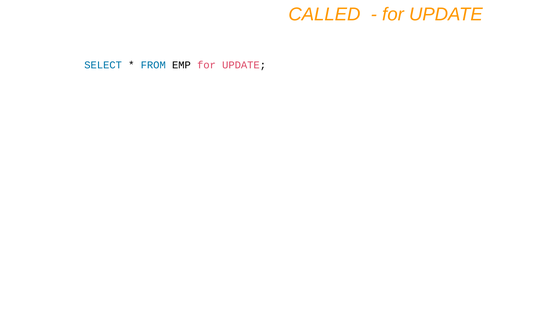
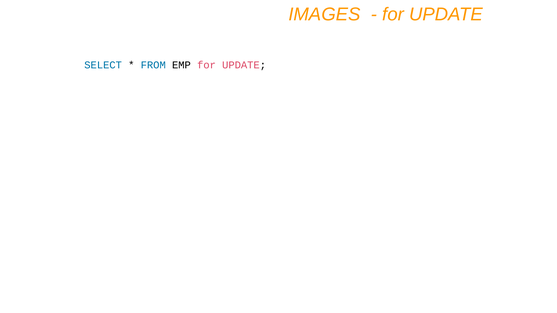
CALLED: CALLED -> IMAGES (324, 14)
